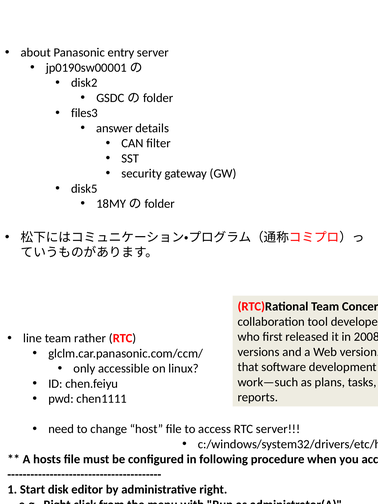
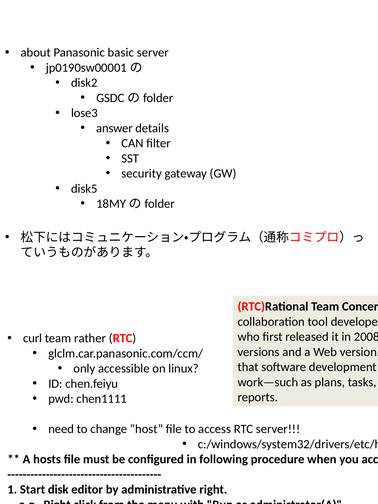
entry: entry -> basic (121, 53)
files3: files3 -> lose3 (84, 113)
line: line -> curl (33, 338)
